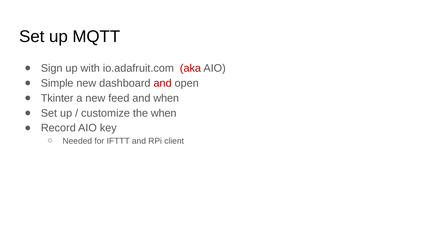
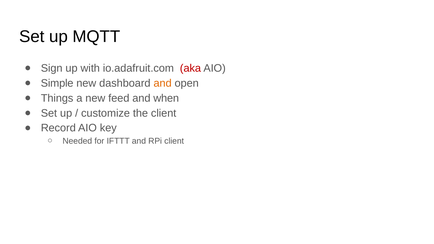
and colour: red -> orange (163, 83)
Tkinter: Tkinter -> Things (57, 98)
the when: when -> client (164, 113)
